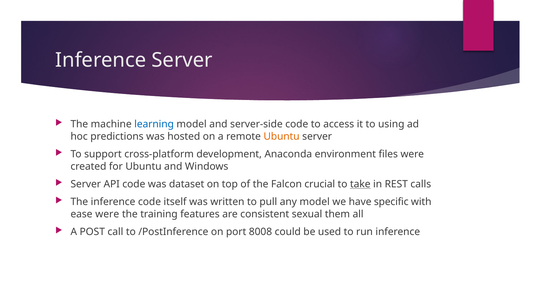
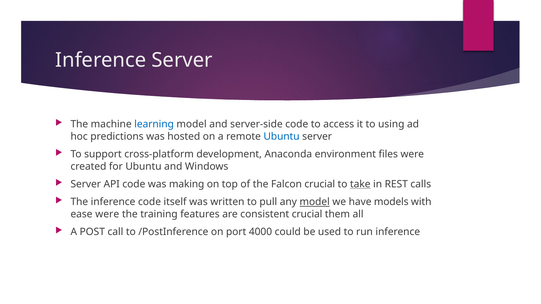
Ubuntu colour: orange -> blue (282, 137)
dataset: dataset -> making (187, 184)
model underline: none -> present (315, 202)
specific: specific -> models (391, 202)
consistent sexual: sexual -> crucial (307, 214)
8008: 8008 -> 4000 (260, 232)
